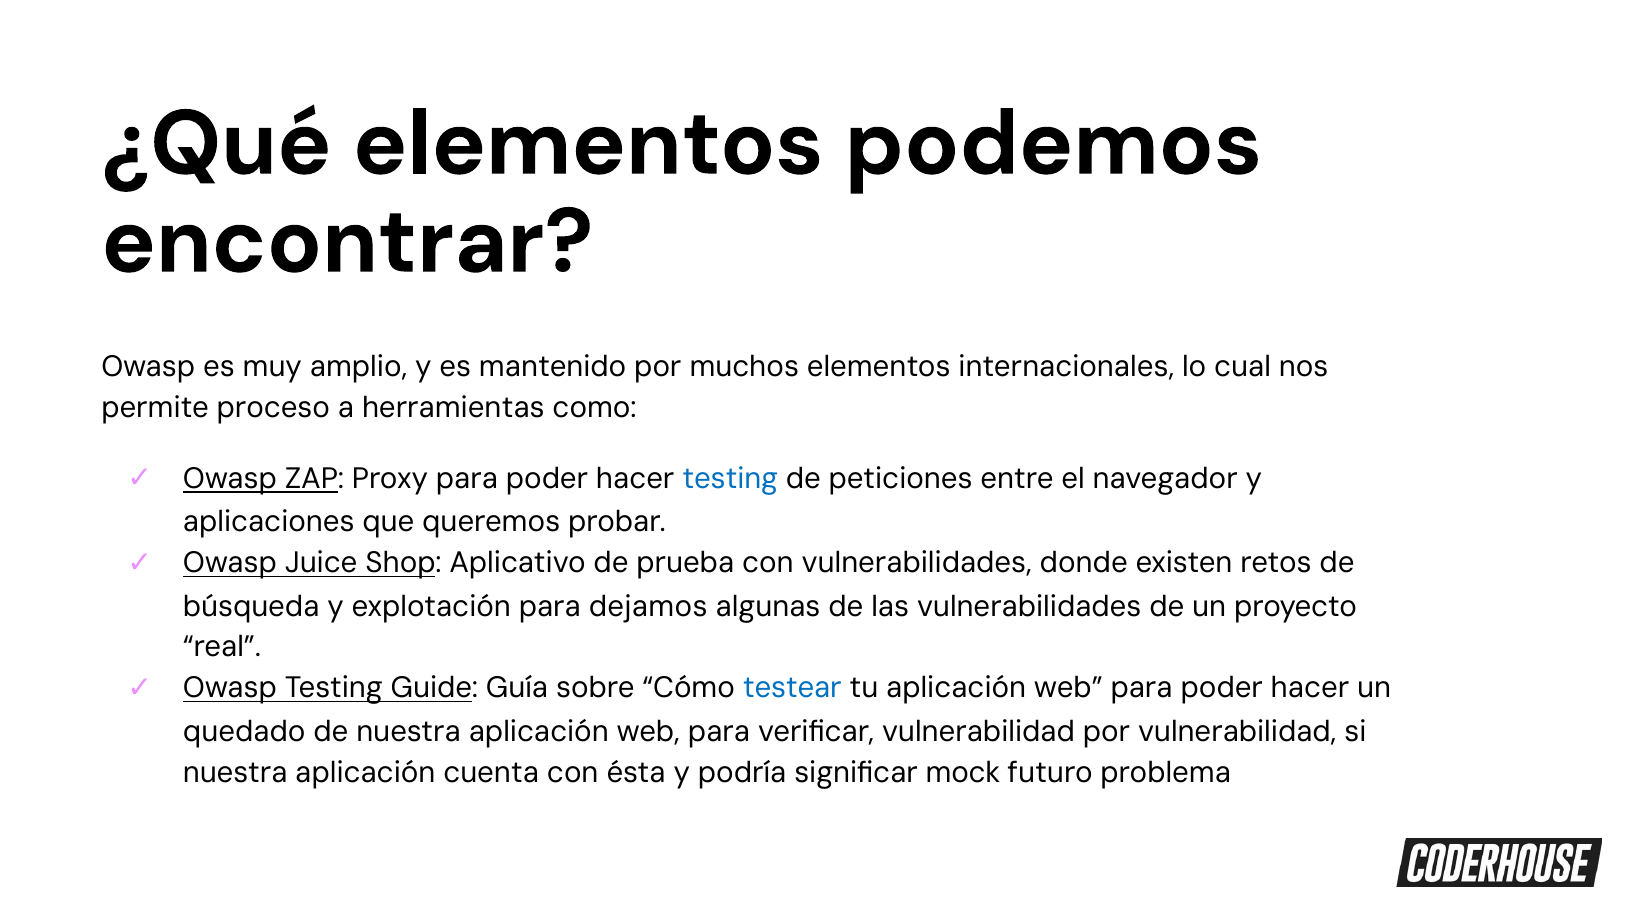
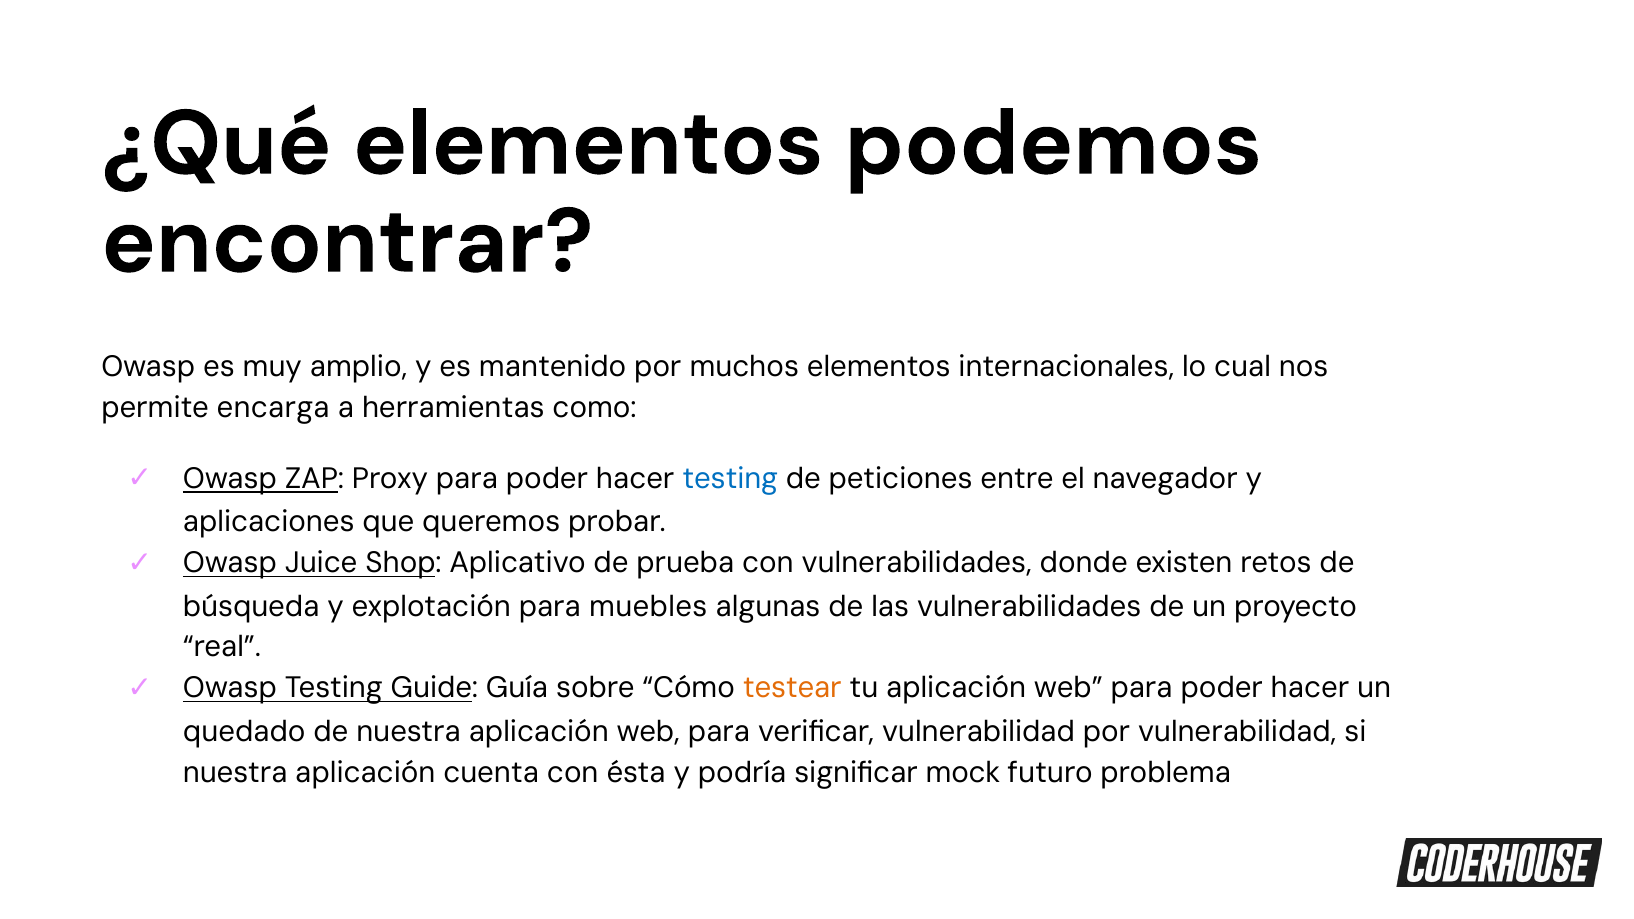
proceso: proceso -> encarga (273, 408)
dejamos: dejamos -> muebles (648, 607)
testear colour: blue -> orange (792, 688)
